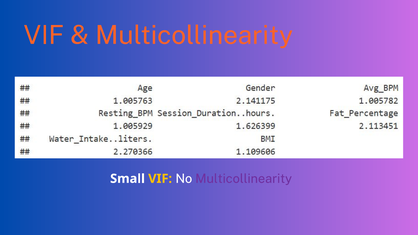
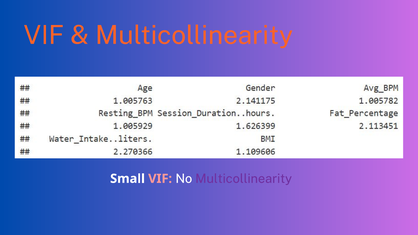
VIF colour: yellow -> pink (160, 179)
